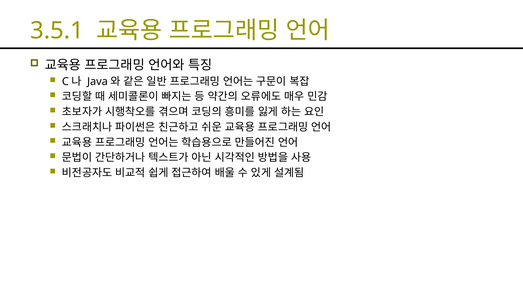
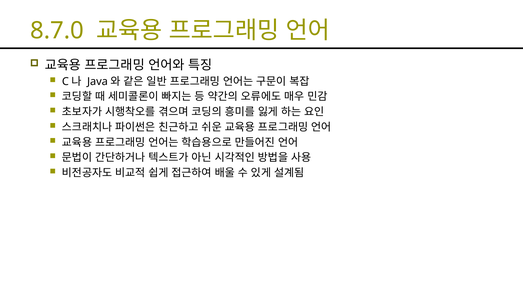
3.5.1: 3.5.1 -> 8.7.0 (57, 30)
